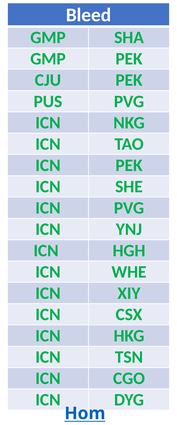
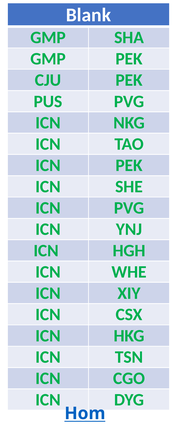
Bleed: Bleed -> Blank (88, 15)
